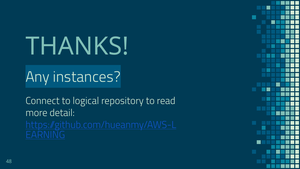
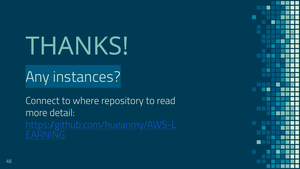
logical: logical -> where (86, 101)
